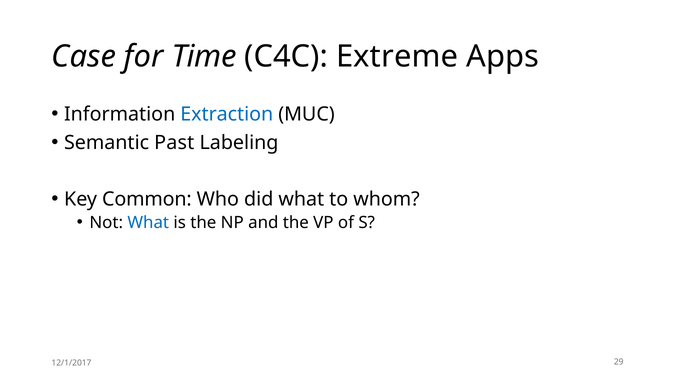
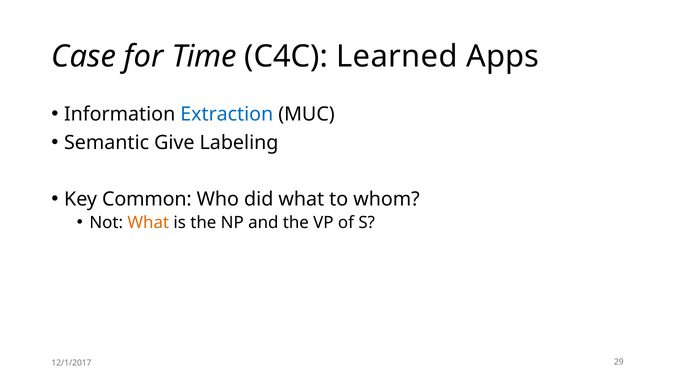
Extreme: Extreme -> Learned (397, 57)
Past: Past -> Give (174, 142)
What colour: blue -> orange (148, 222)
